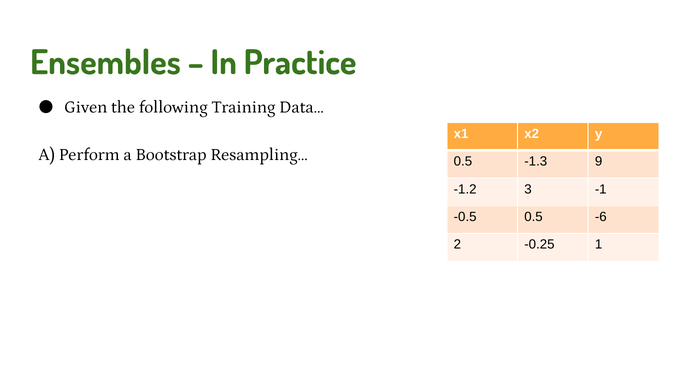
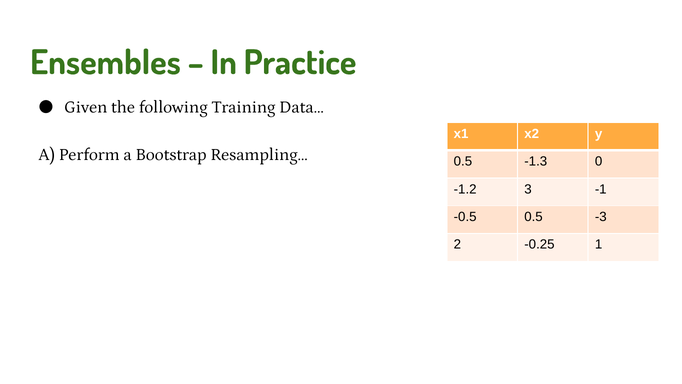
9: 9 -> 0 (599, 161)
-6: -6 -> -3 (601, 217)
